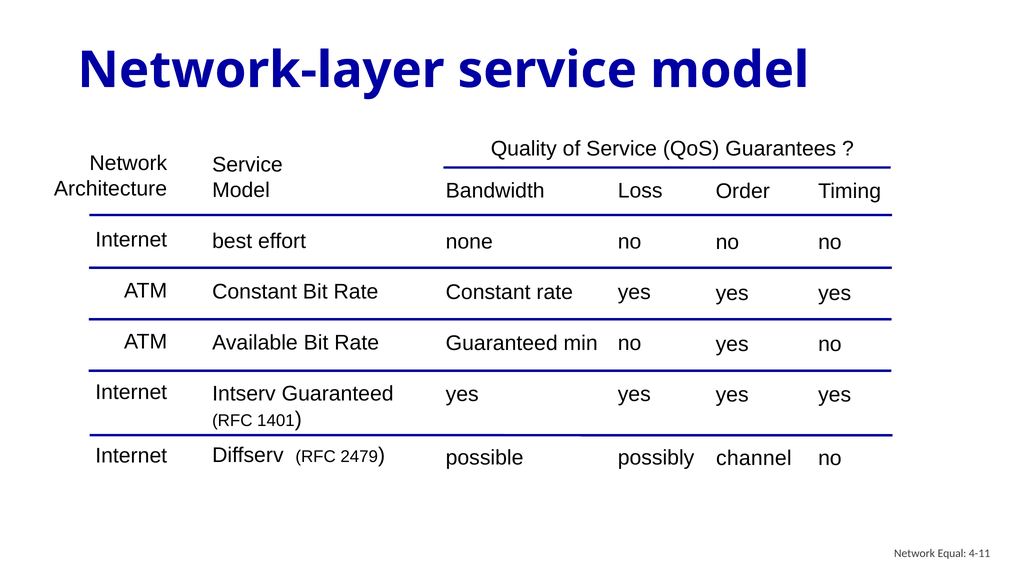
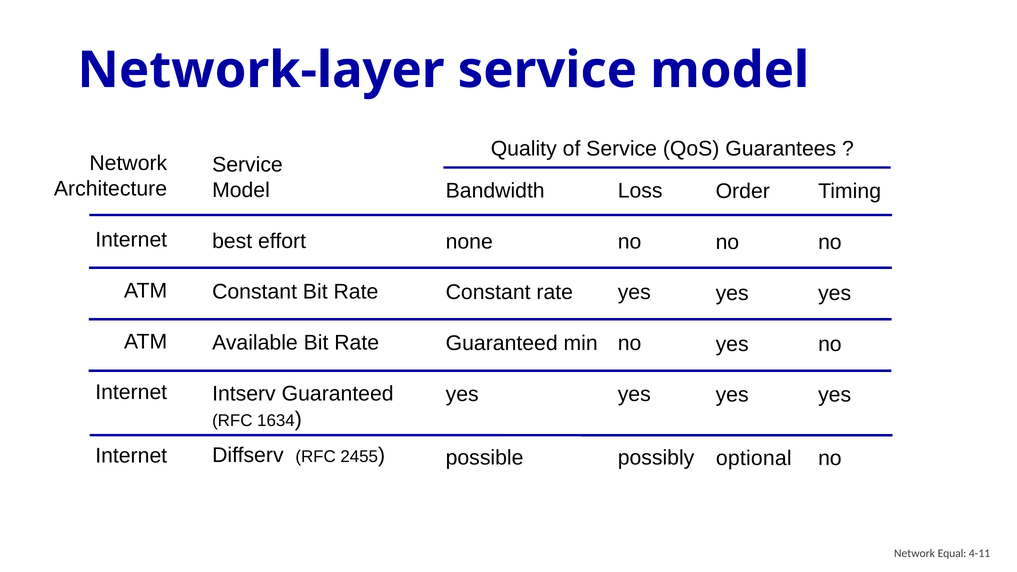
1401: 1401 -> 1634 (276, 421)
2479: 2479 -> 2455 (359, 457)
channel: channel -> optional (754, 459)
